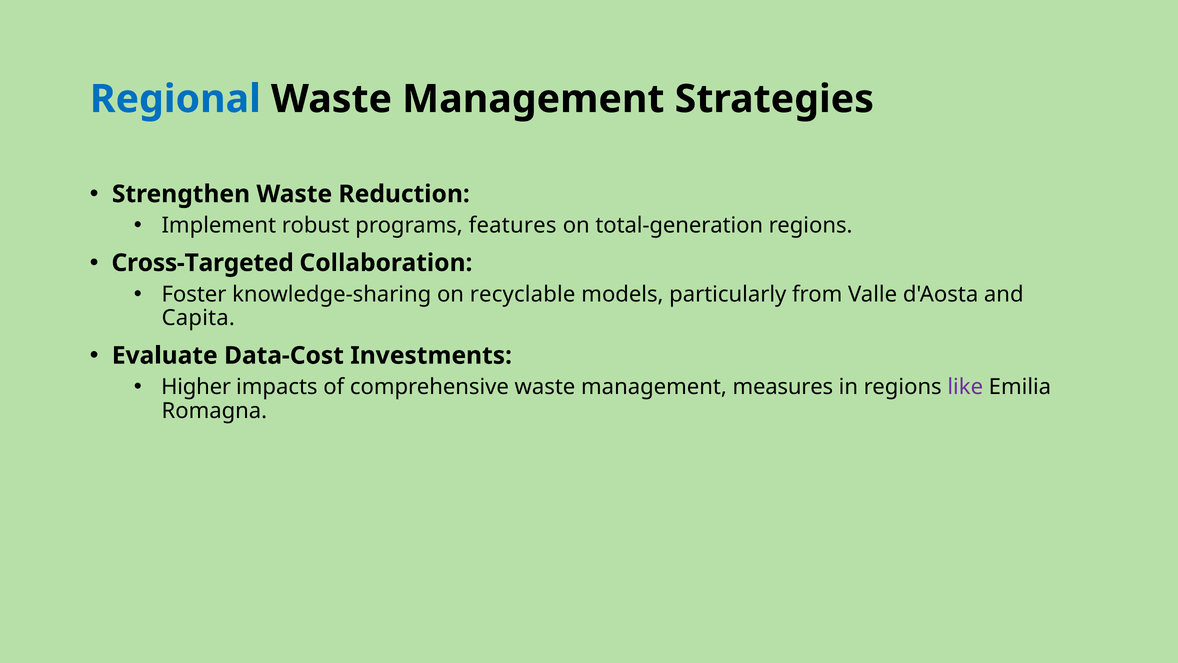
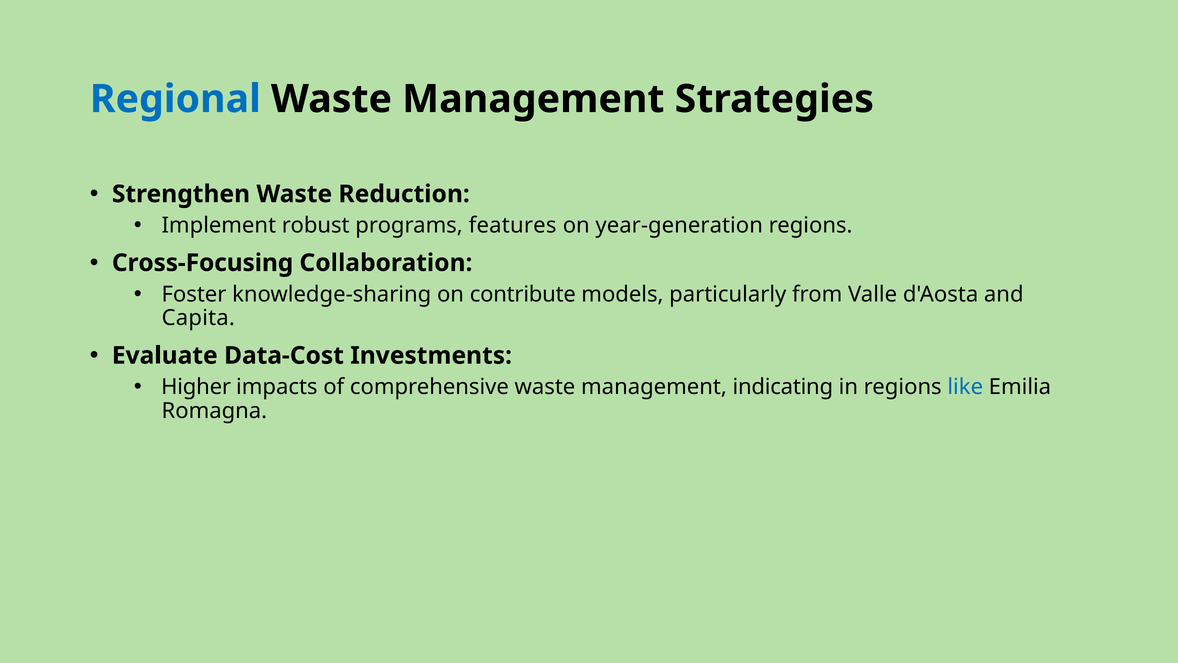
total-generation: total-generation -> year-generation (679, 225)
Cross-Targeted: Cross-Targeted -> Cross-Focusing (203, 263)
recyclable: recyclable -> contribute (523, 294)
measures: measures -> indicating (783, 387)
like colour: purple -> blue (965, 387)
